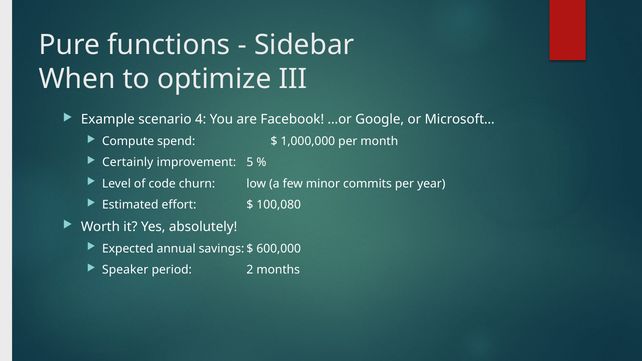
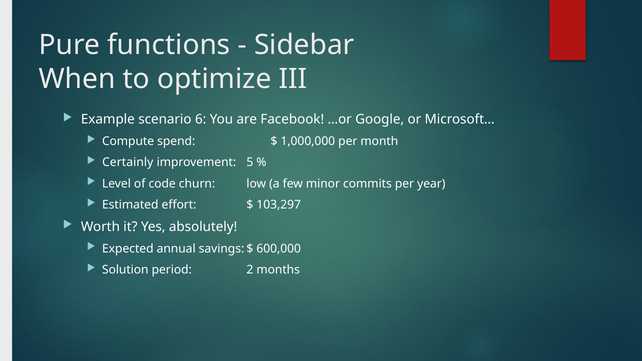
4: 4 -> 6 (201, 119)
100,080: 100,080 -> 103,297 (279, 205)
Speaker: Speaker -> Solution (125, 270)
